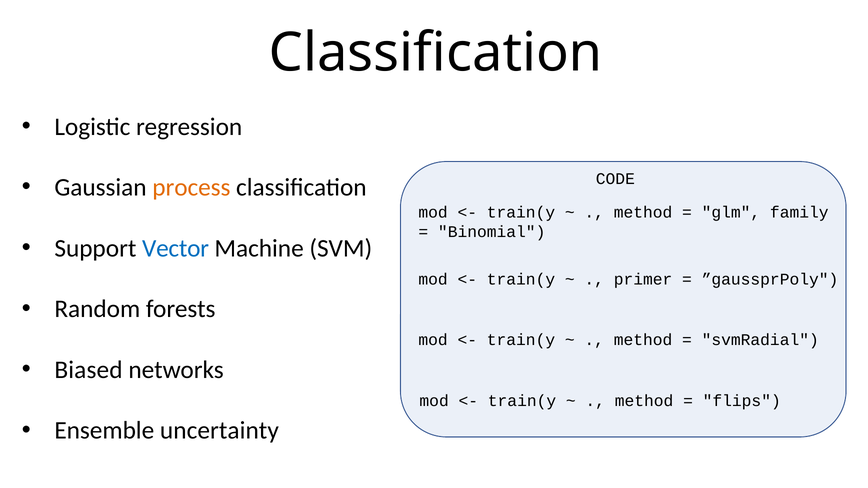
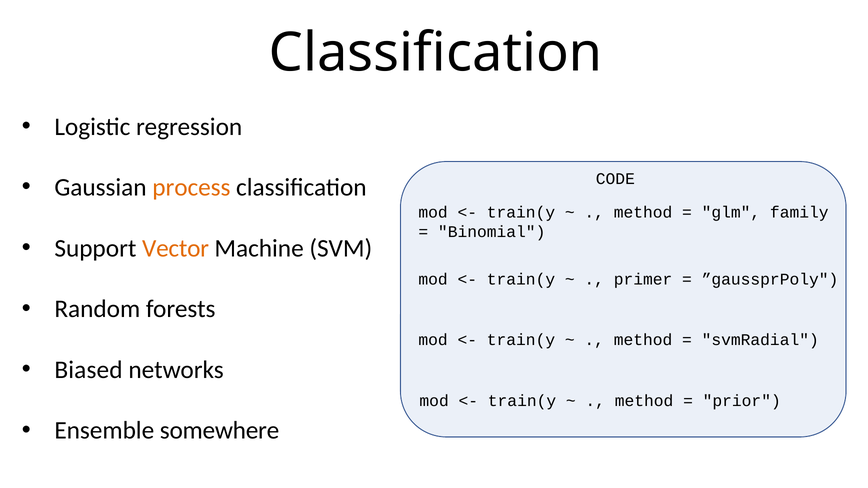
Vector colour: blue -> orange (176, 248)
flips: flips -> prior (742, 401)
uncertainty: uncertainty -> somewhere (220, 431)
